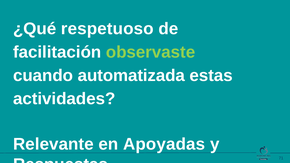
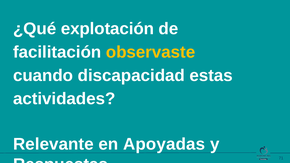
respetuoso: respetuoso -> explotación (107, 29)
observaste colour: light green -> yellow (151, 52)
automatizada: automatizada -> discapacidad (131, 76)
